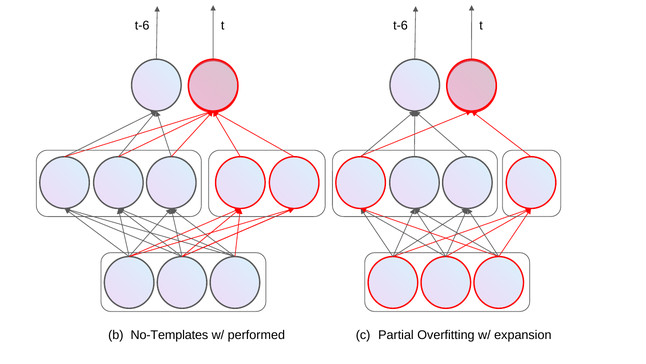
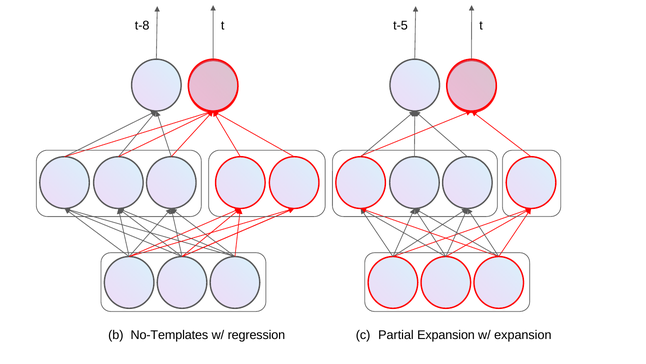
t-6: t-6 -> t-8 (142, 26)
t-6: t-6 -> t-5 (401, 26)
performed: performed -> regression (256, 334)
Partial Overfitting: Overfitting -> Expansion (446, 334)
